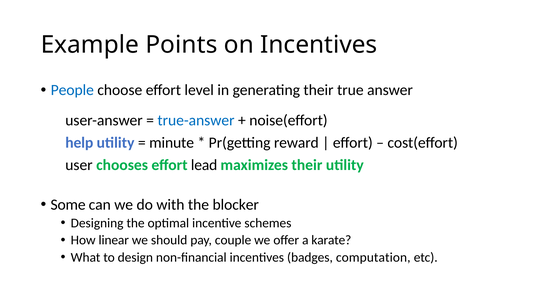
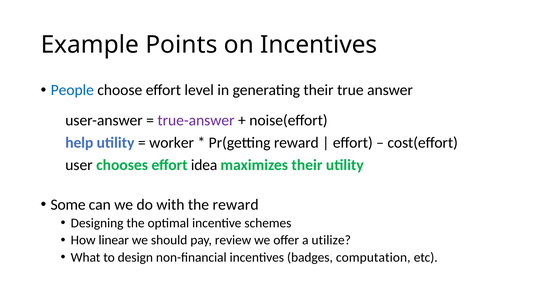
true-answer colour: blue -> purple (196, 121)
minute: minute -> worker (172, 143)
lead: lead -> idea (204, 165)
the blocker: blocker -> reward (236, 205)
couple: couple -> review (233, 240)
karate: karate -> utilize (331, 240)
